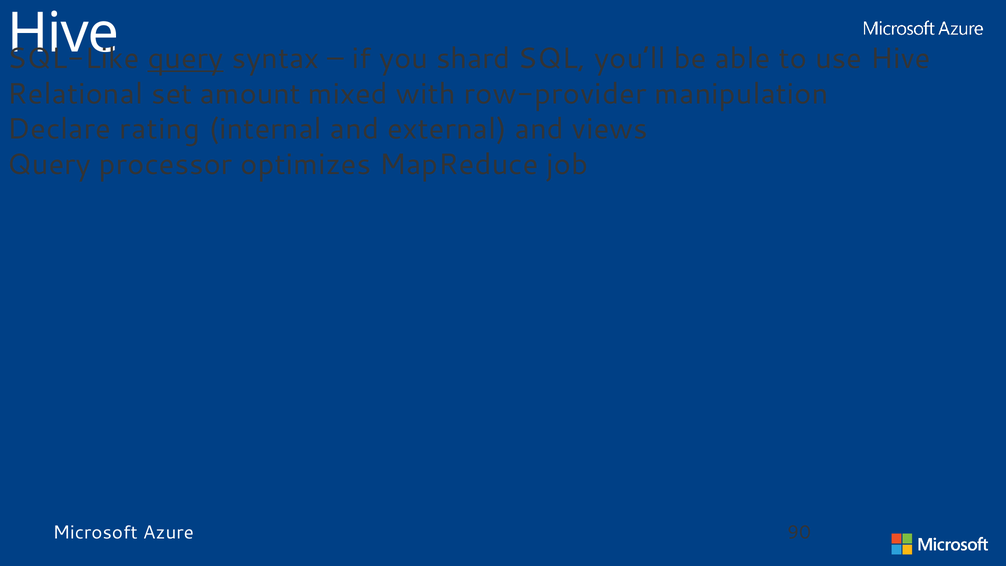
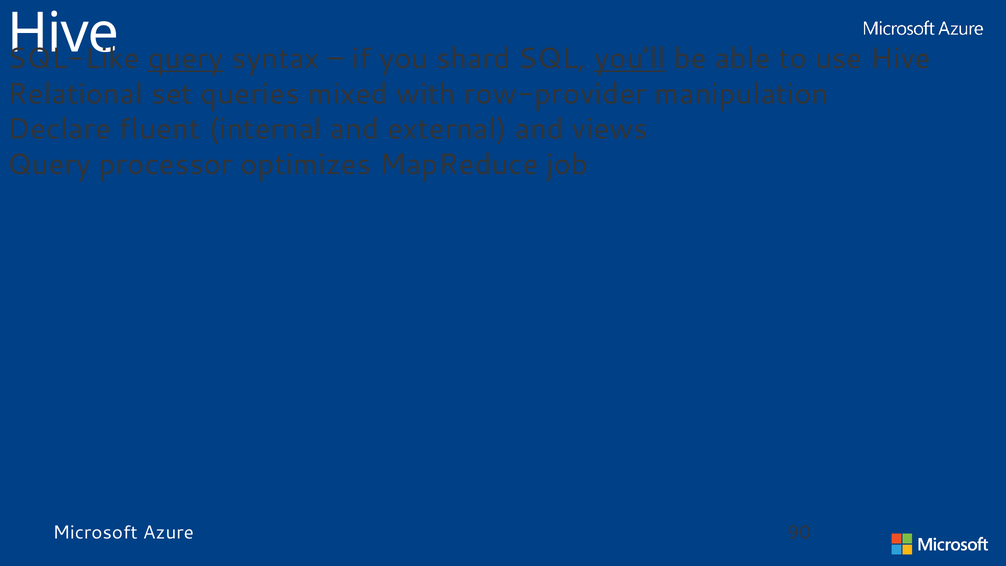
you’ll underline: none -> present (630, 59)
amount: amount -> queries (250, 94)
rating: rating -> fluent (160, 129)
